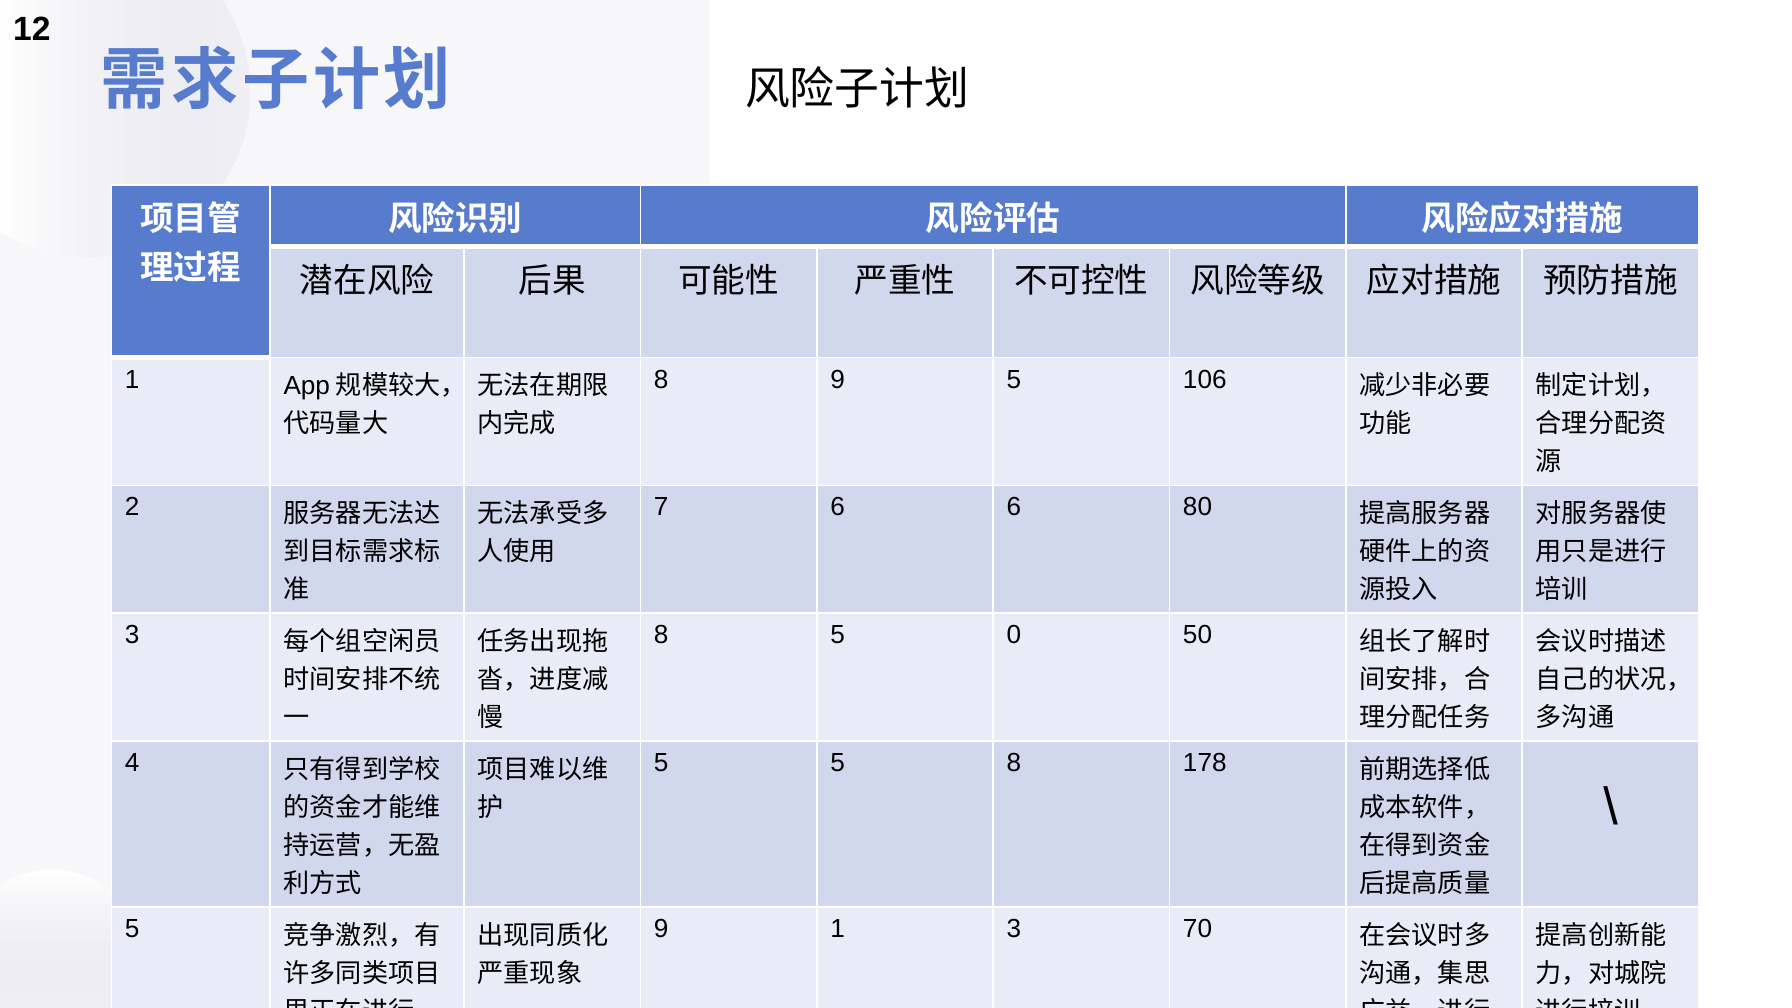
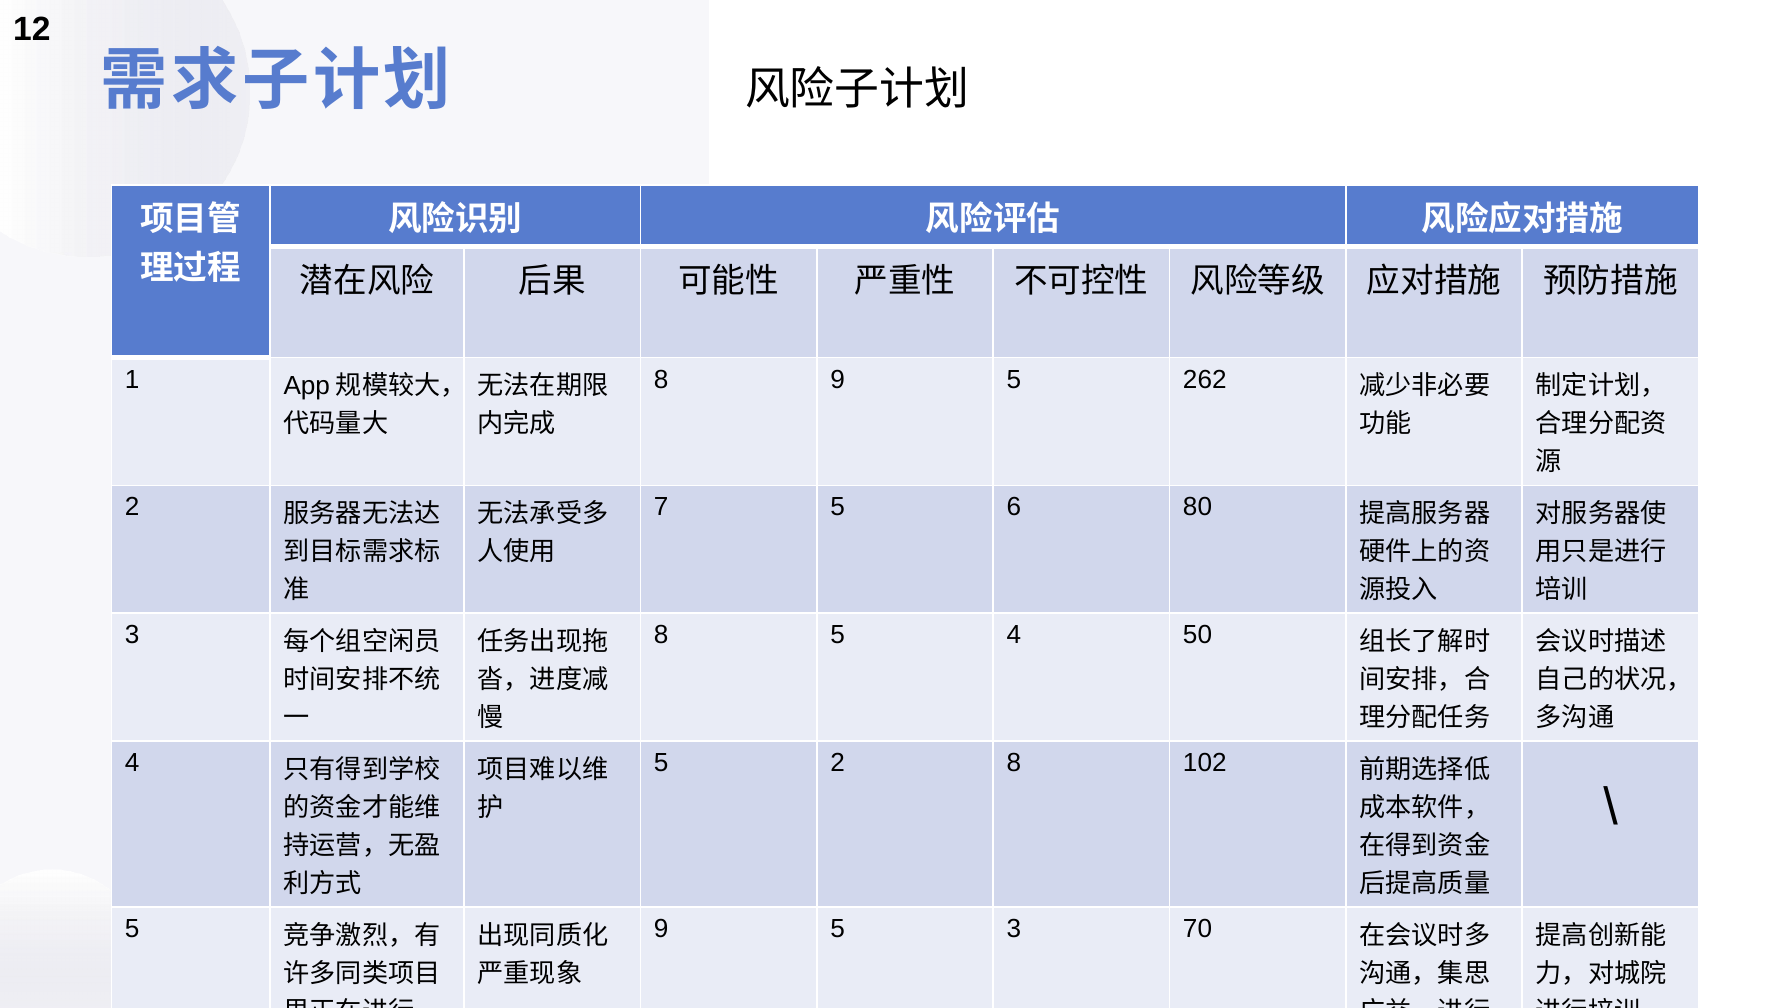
106: 106 -> 262 (1205, 379)
7 6: 6 -> 5 (838, 507)
5 0: 0 -> 4 (1014, 635)
5 5: 5 -> 2 (838, 763)
178: 178 -> 102 (1205, 763)
1: 1 -> 5 (838, 929)
